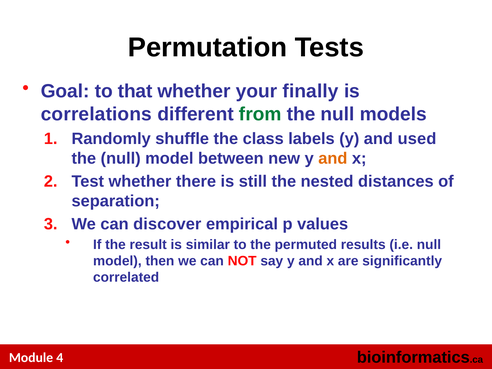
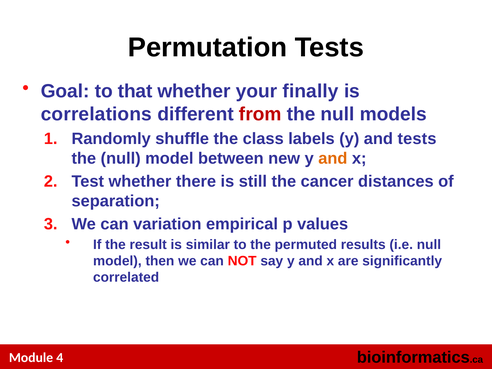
from colour: green -> red (260, 114)
and used: used -> tests (417, 139)
nested: nested -> cancer (327, 181)
discover: discover -> variation (167, 224)
